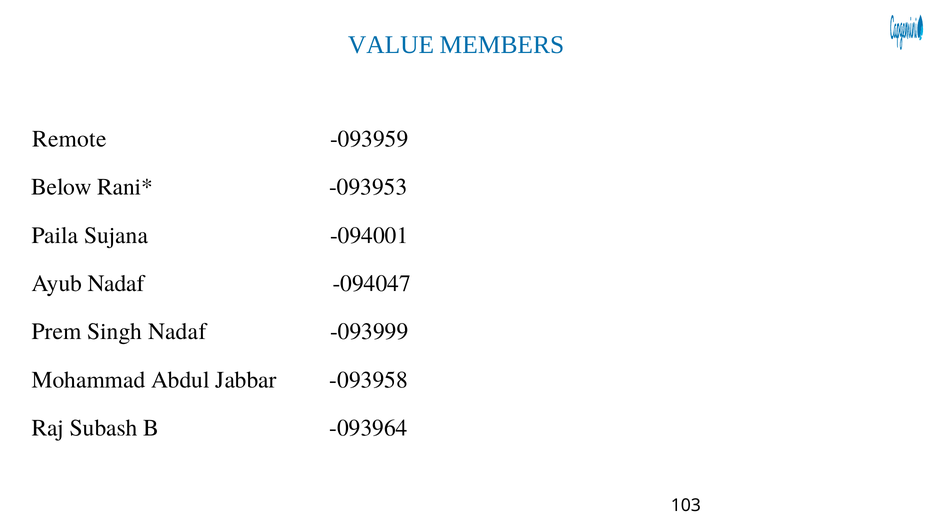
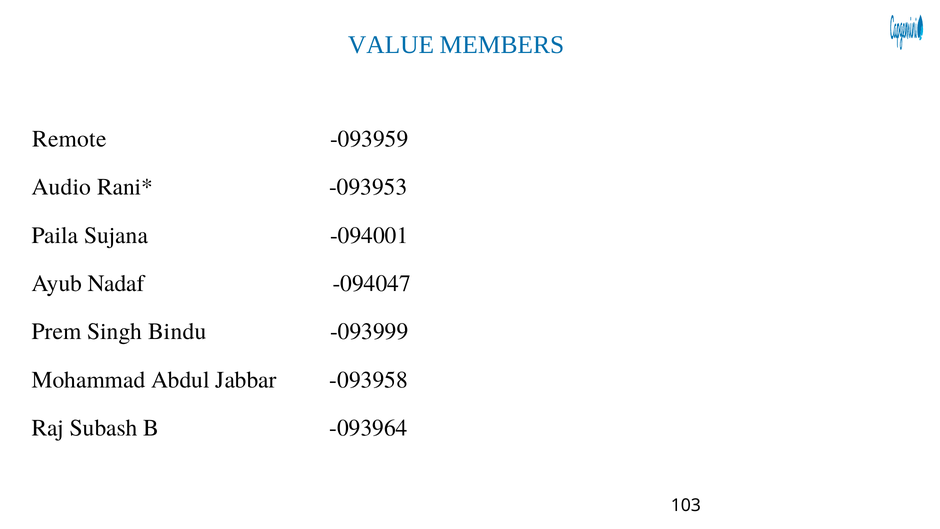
Below: Below -> Audio (61, 187)
Singh Nadaf: Nadaf -> Bindu (177, 332)
